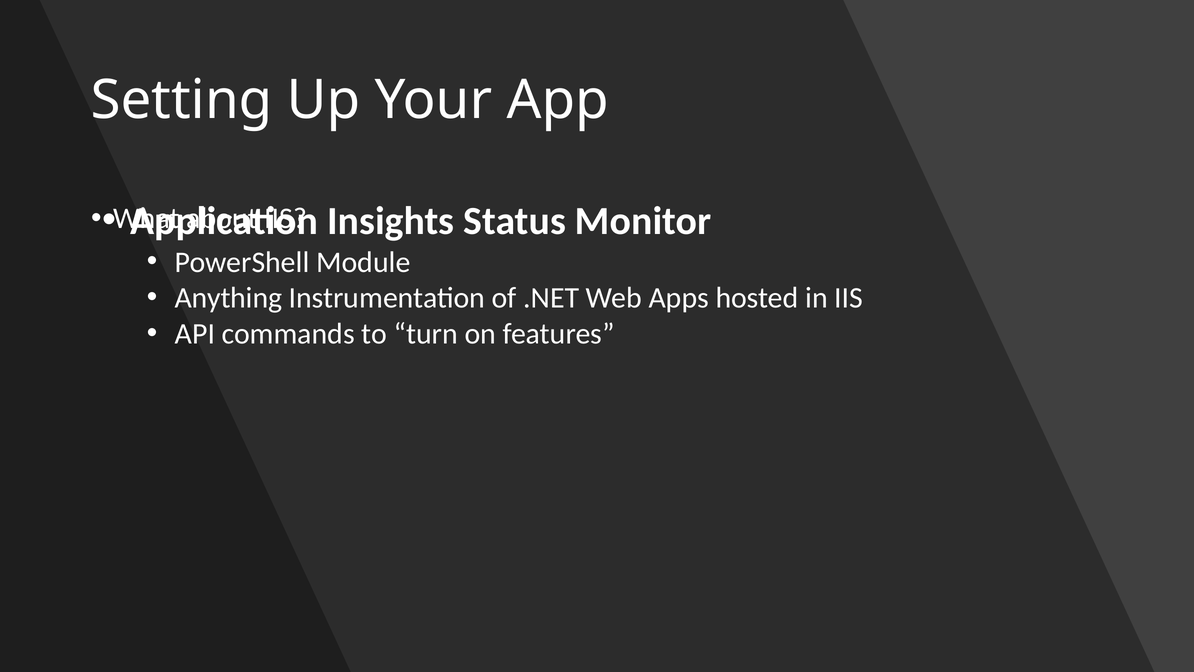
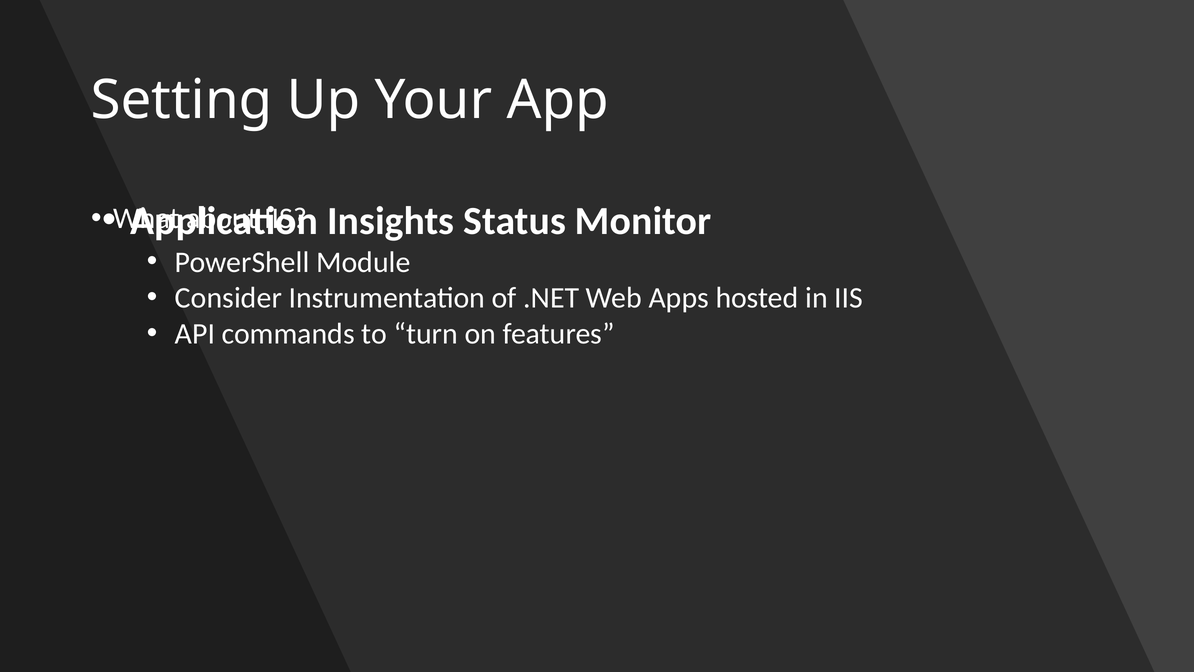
Anything: Anything -> Consider (228, 298)
